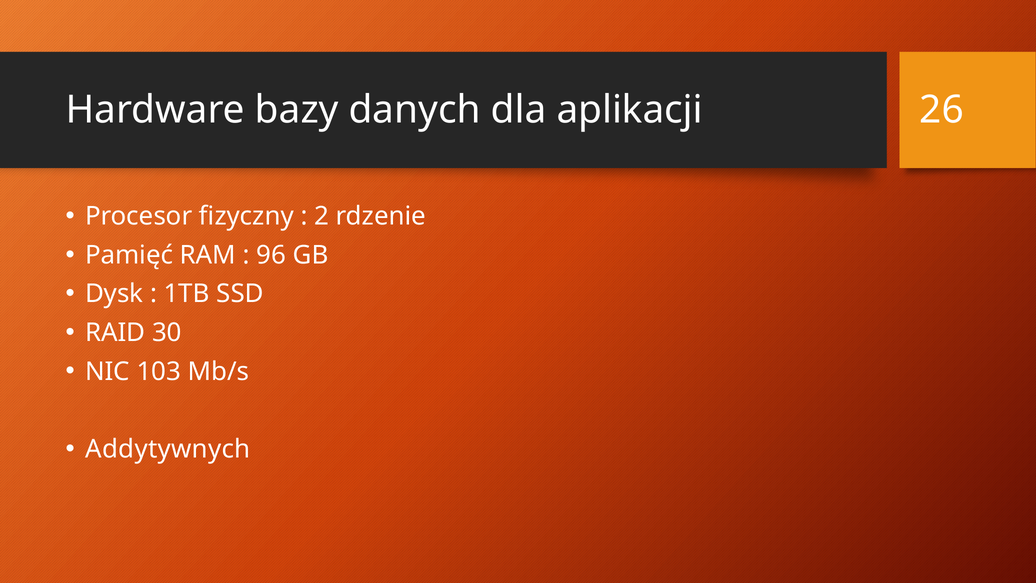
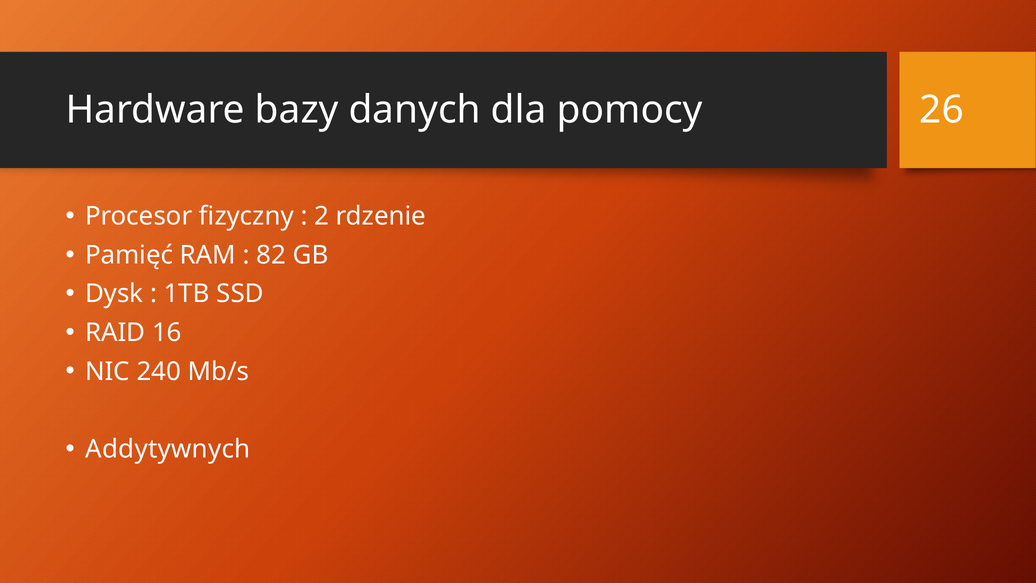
aplikacji: aplikacji -> pomocy (630, 110)
96: 96 -> 82 (271, 255)
30: 30 -> 16 (167, 333)
103: 103 -> 240 (159, 371)
